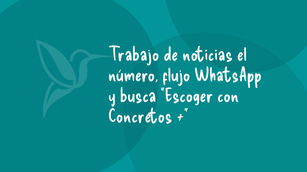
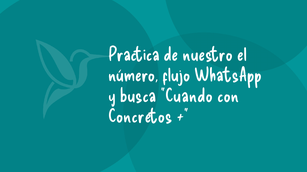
Trabajo: Trabajo -> Practica (134, 55)
noticias: noticias -> nuestro (208, 55)
Escoger: Escoger -> Cuando (187, 96)
